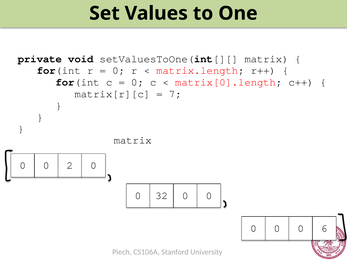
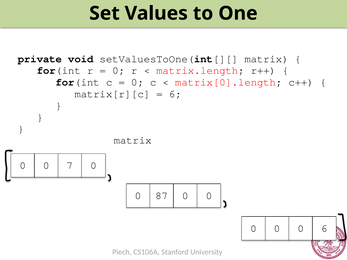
7: 7 -> 6 (175, 94)
2: 2 -> 7 (70, 166)
32: 32 -> 87 (162, 196)
